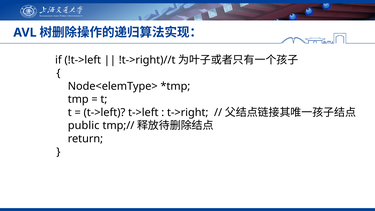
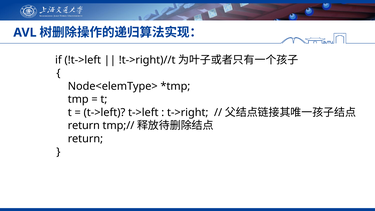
public: public -> return (84, 126)
